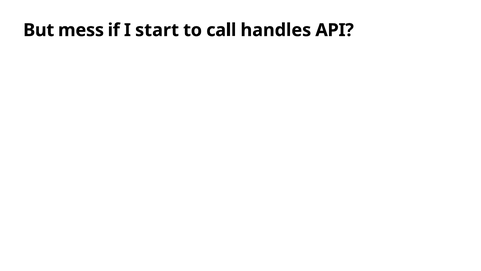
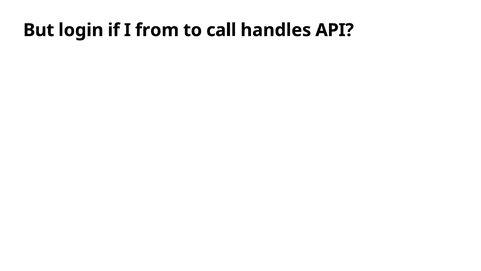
mess: mess -> login (81, 30)
start: start -> from (157, 30)
